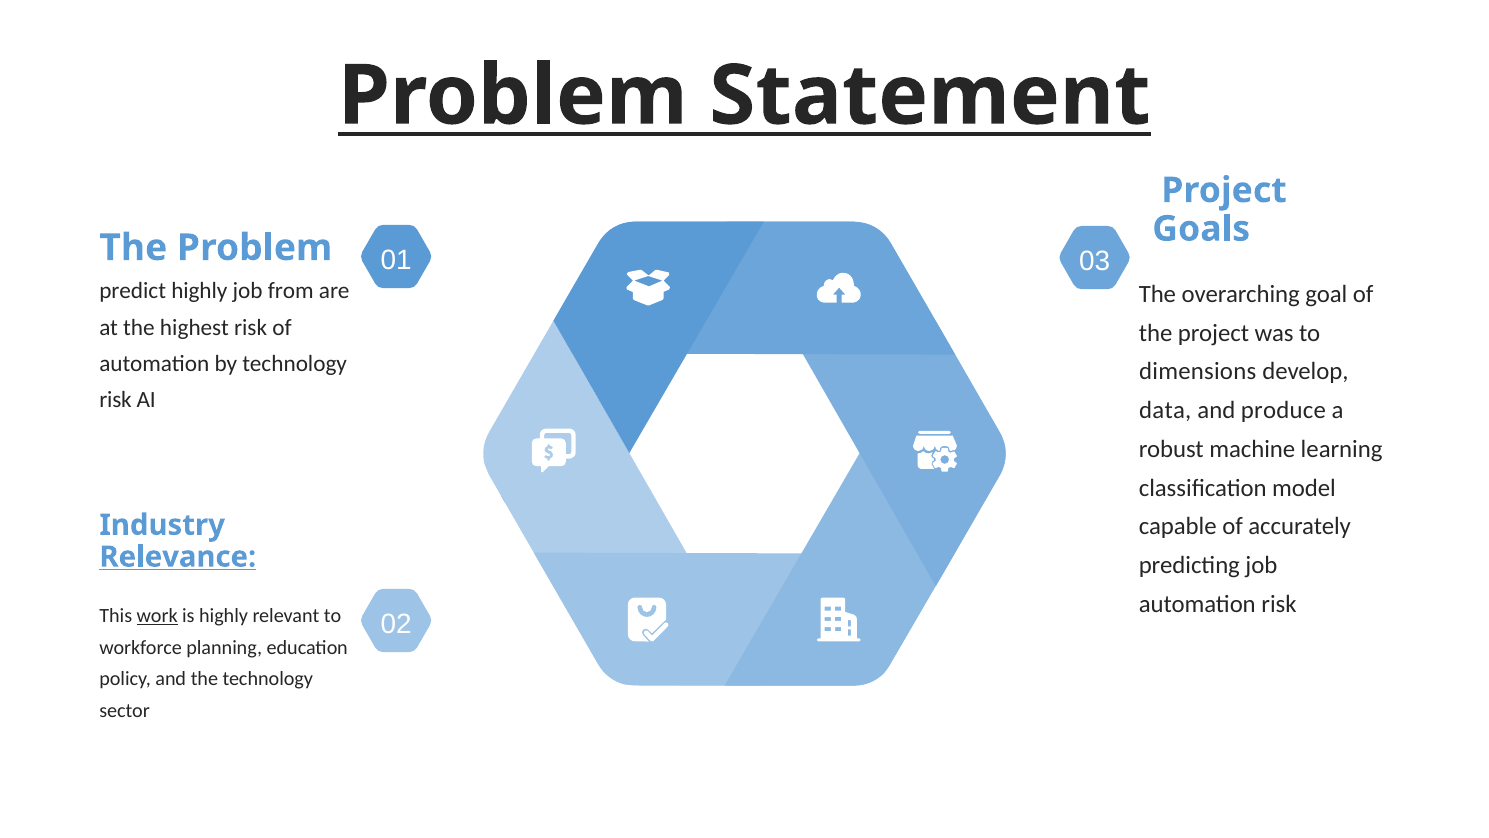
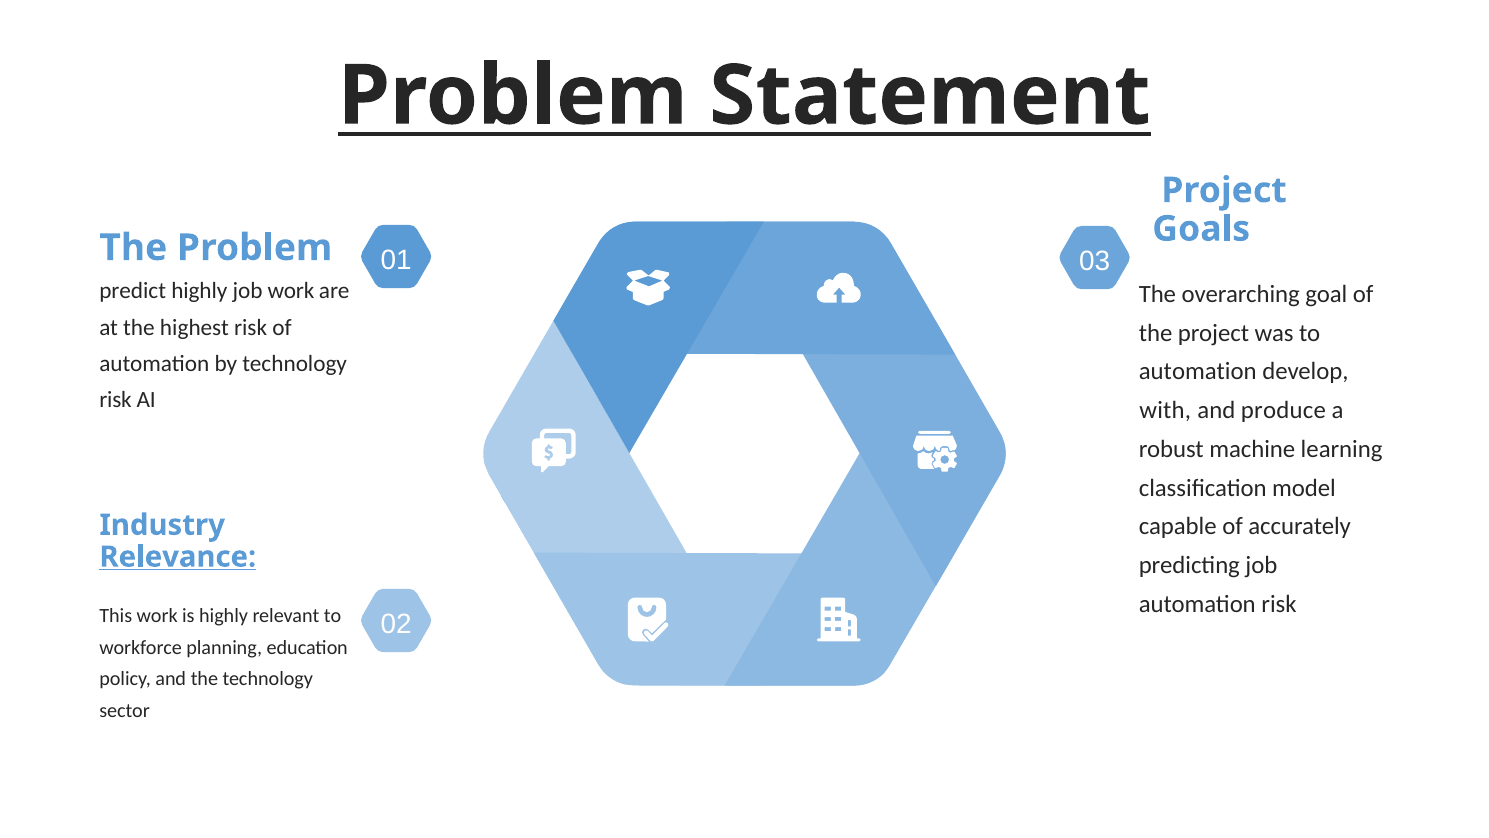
job from: from -> work (291, 291)
dimensions: dimensions -> automation (1198, 372)
data: data -> with (1165, 410)
work underline: present -> none (157, 616)
